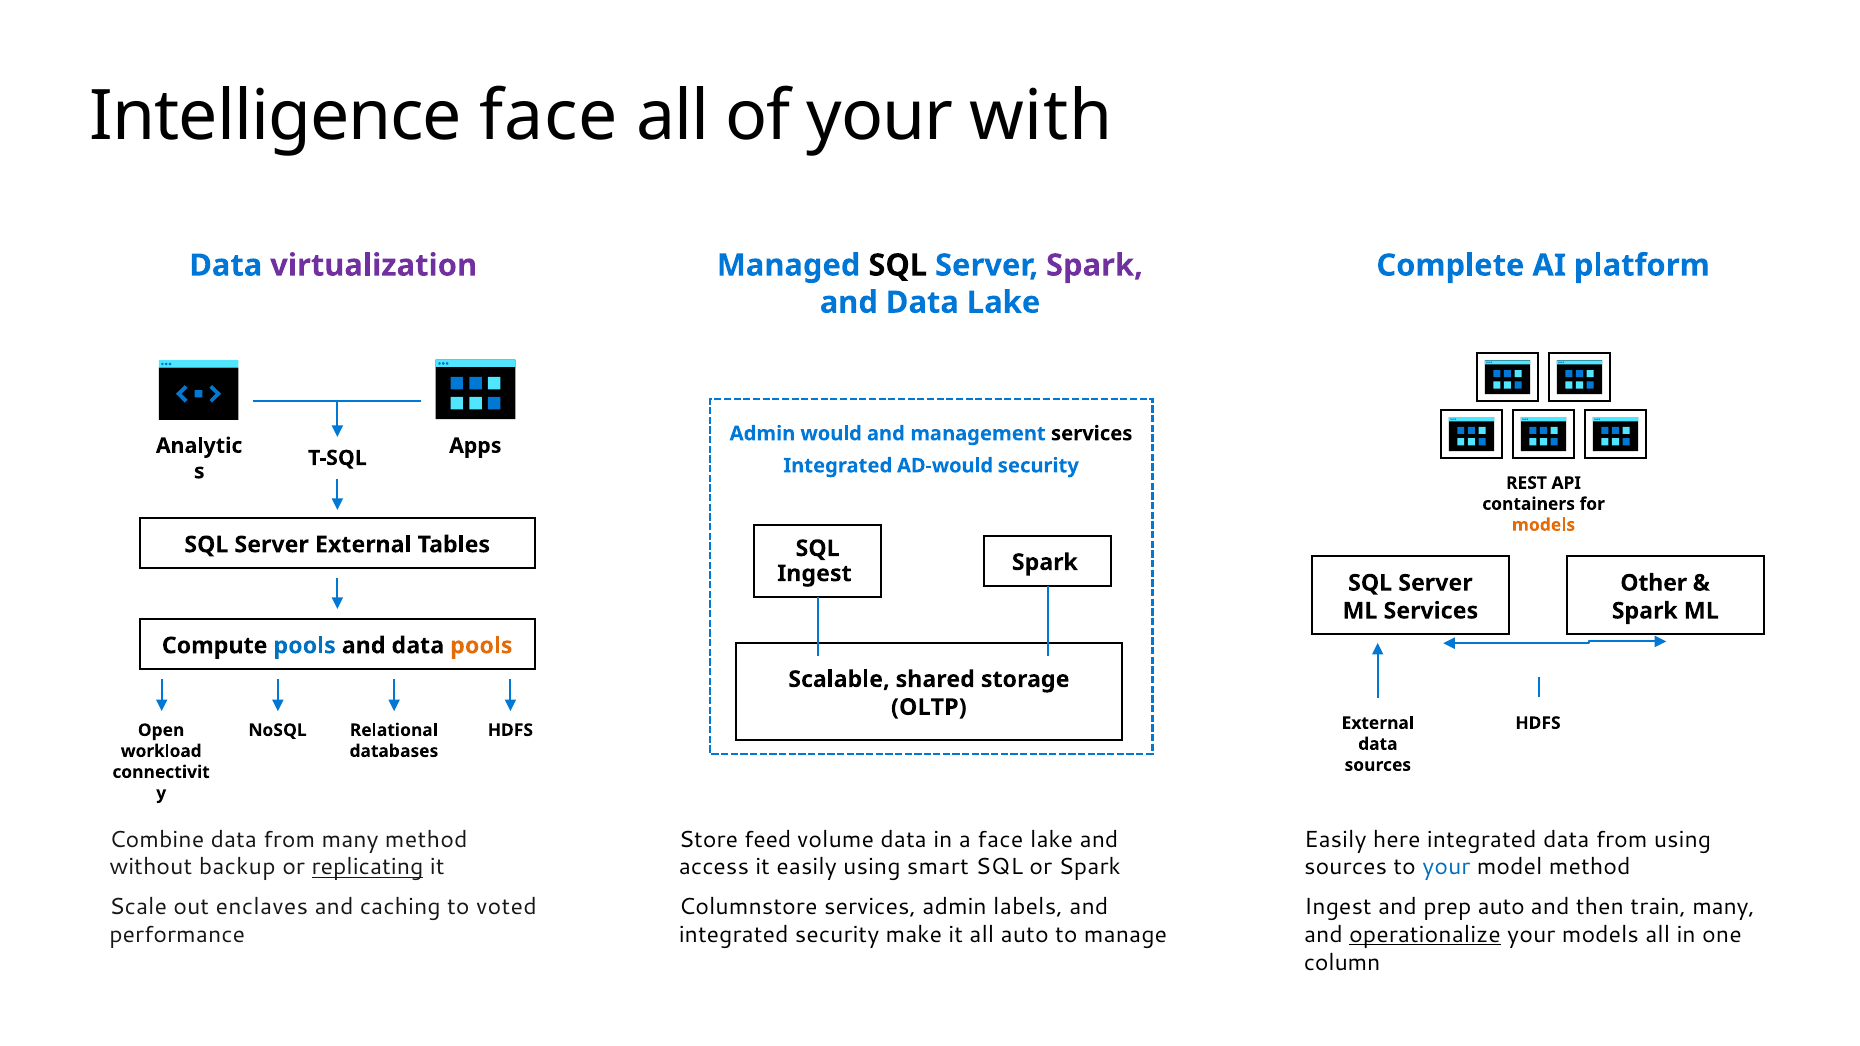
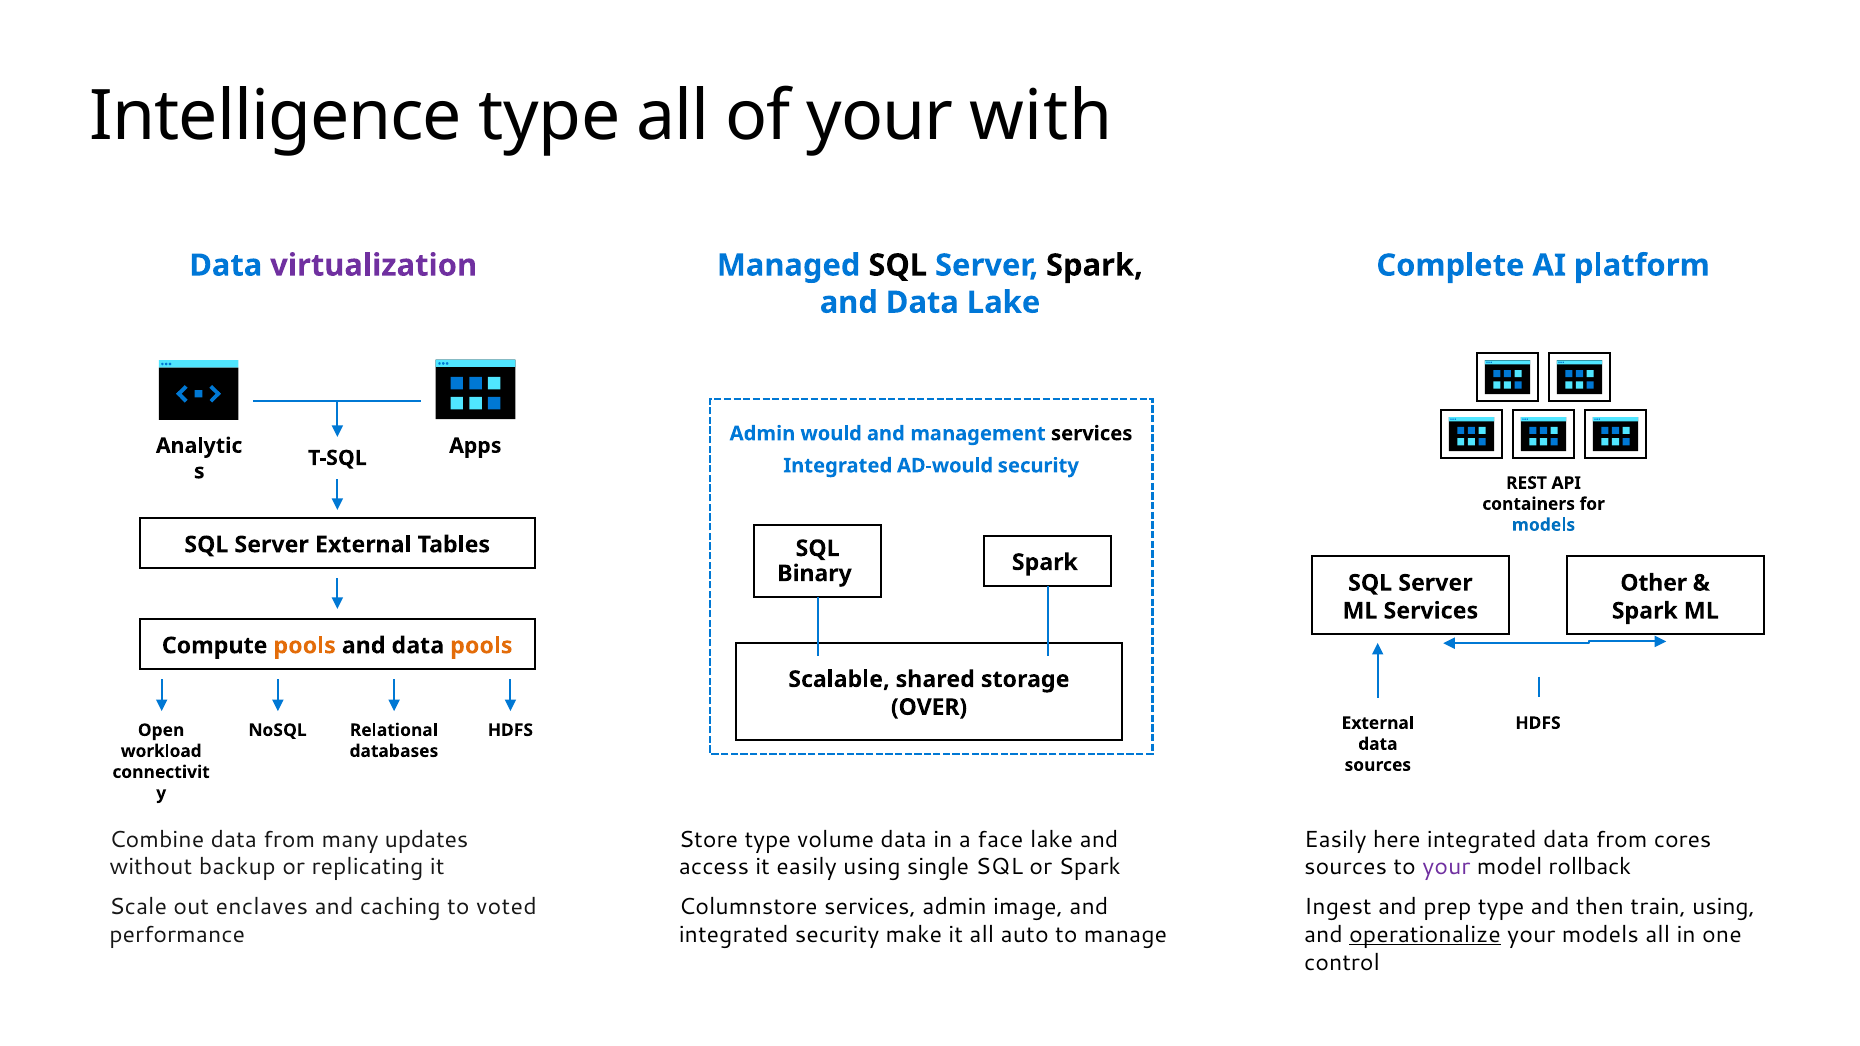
Intelligence face: face -> type (549, 116)
Spark colour: purple -> black (1094, 265)
models colour: orange -> blue (1544, 525)
Ingest: Ingest -> Binary (815, 574)
pools colour: blue -> orange (305, 646)
OLTP: OLTP -> OVER (929, 707)
many method: method -> updates (427, 840)
Store feed: feed -> type (768, 840)
from using: using -> cores (1683, 840)
replicating underline: present -> none (367, 867)
smart: smart -> single (938, 867)
your colour: blue -> purple (1446, 867)
model method: method -> rollback (1590, 867)
labels: labels -> image (1028, 907)
prep auto: auto -> type (1501, 907)
train many: many -> using (1724, 907)
column: column -> control (1342, 963)
